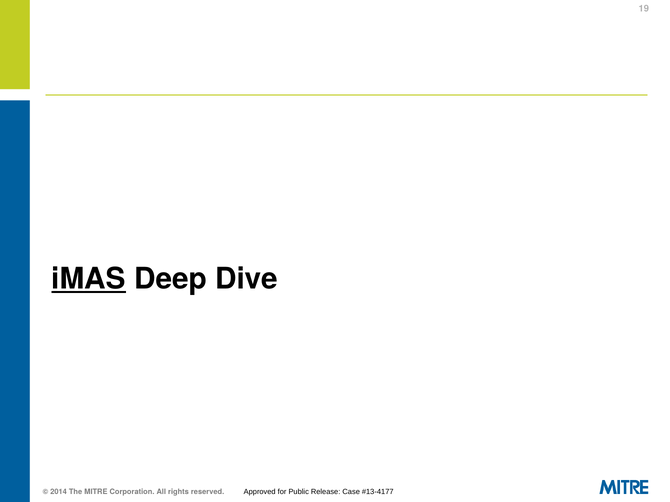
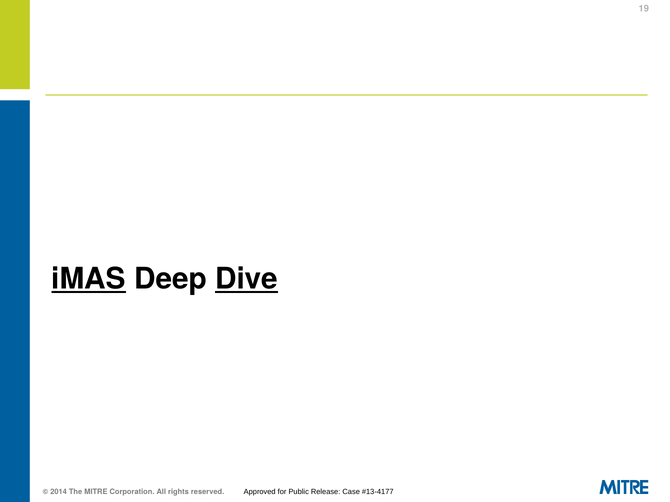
Dive underline: none -> present (247, 279)
